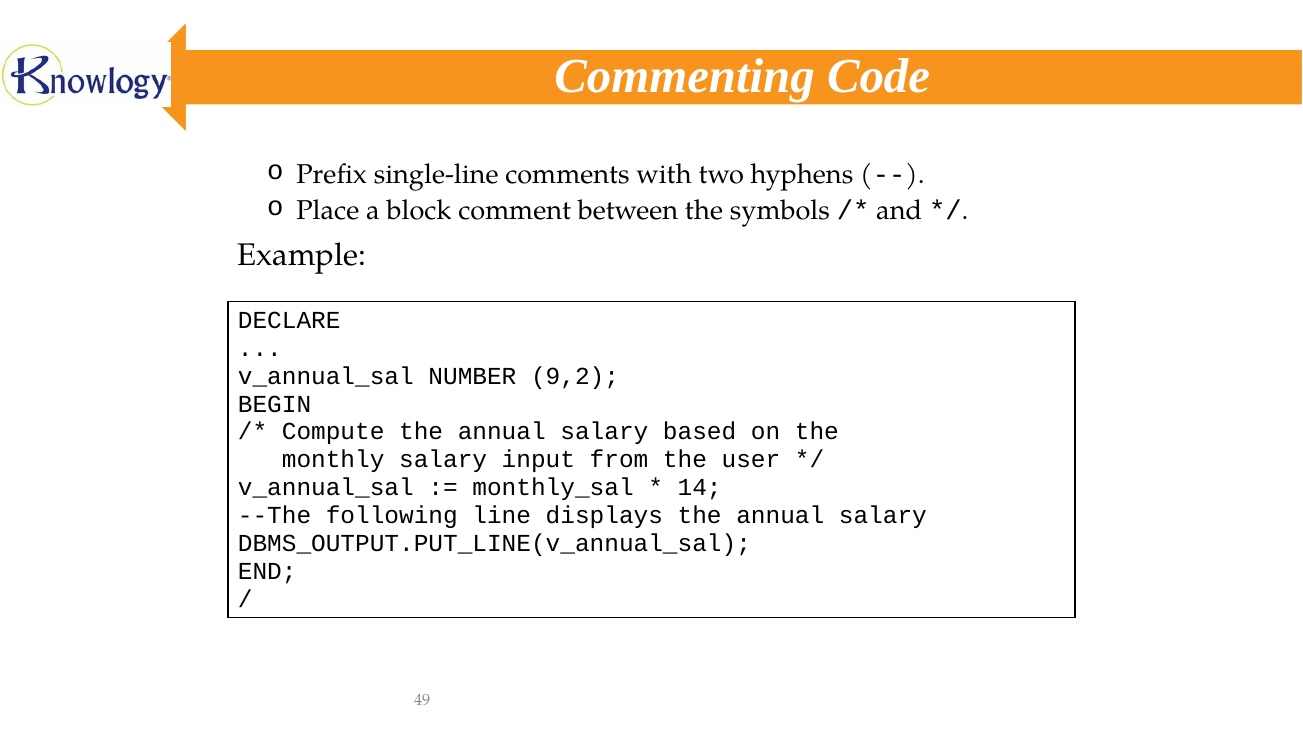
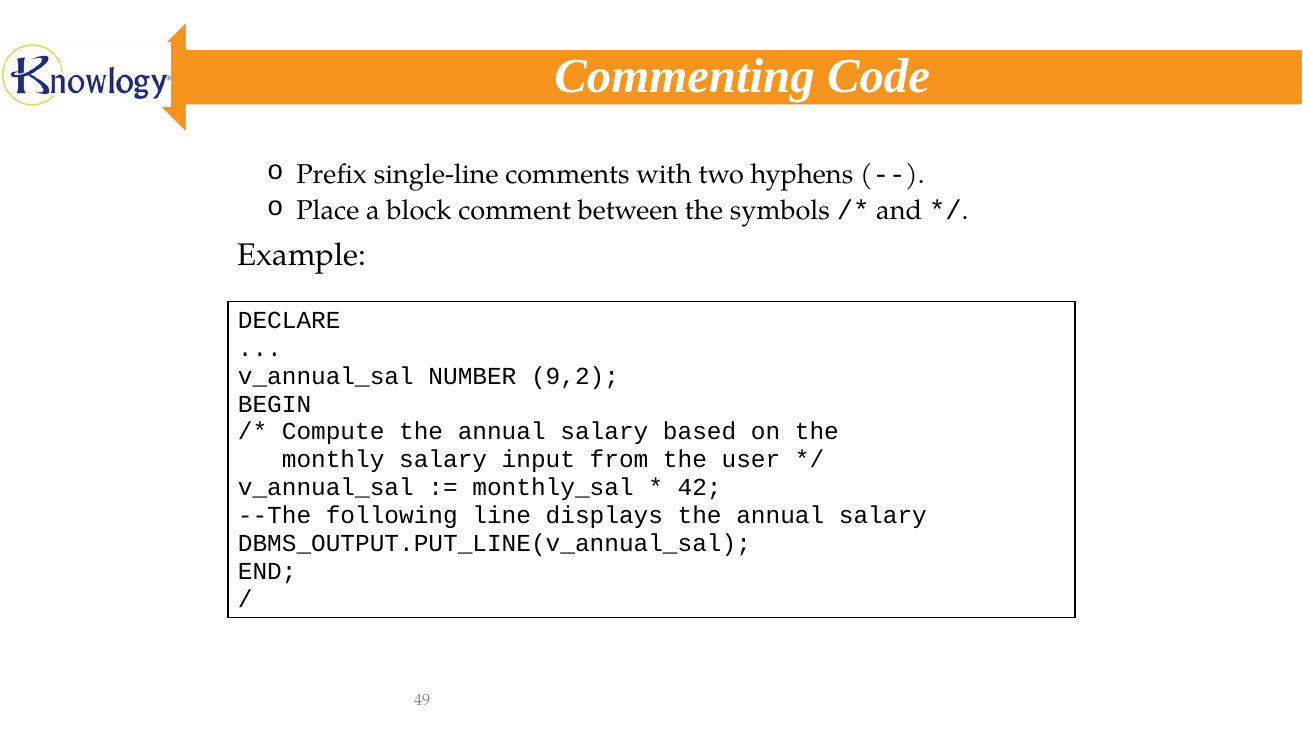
14: 14 -> 42 (700, 488)
